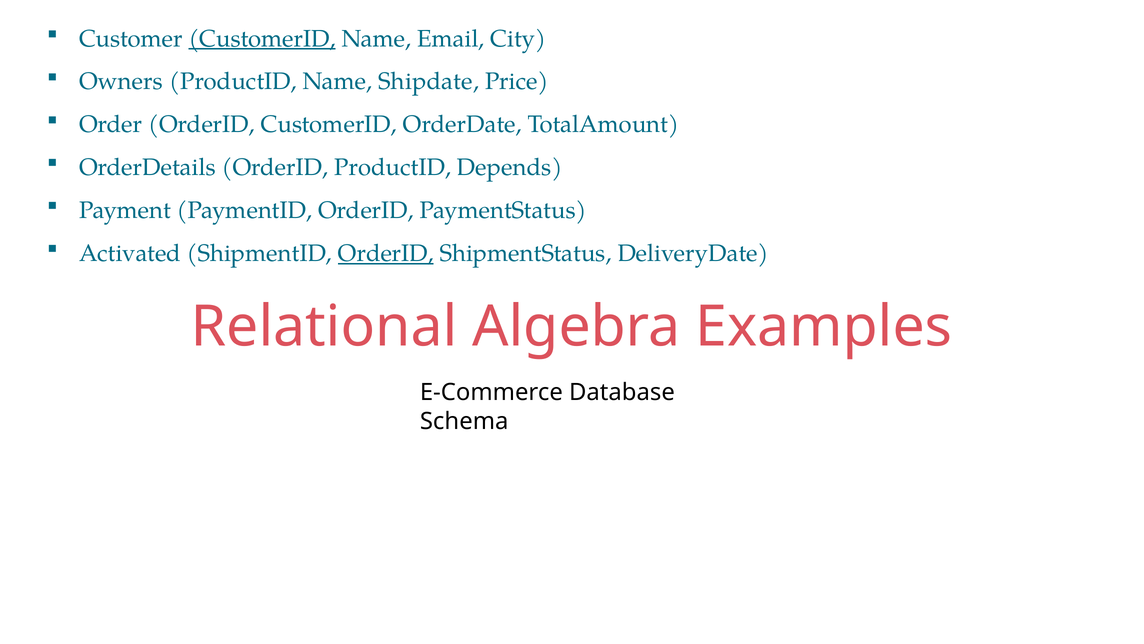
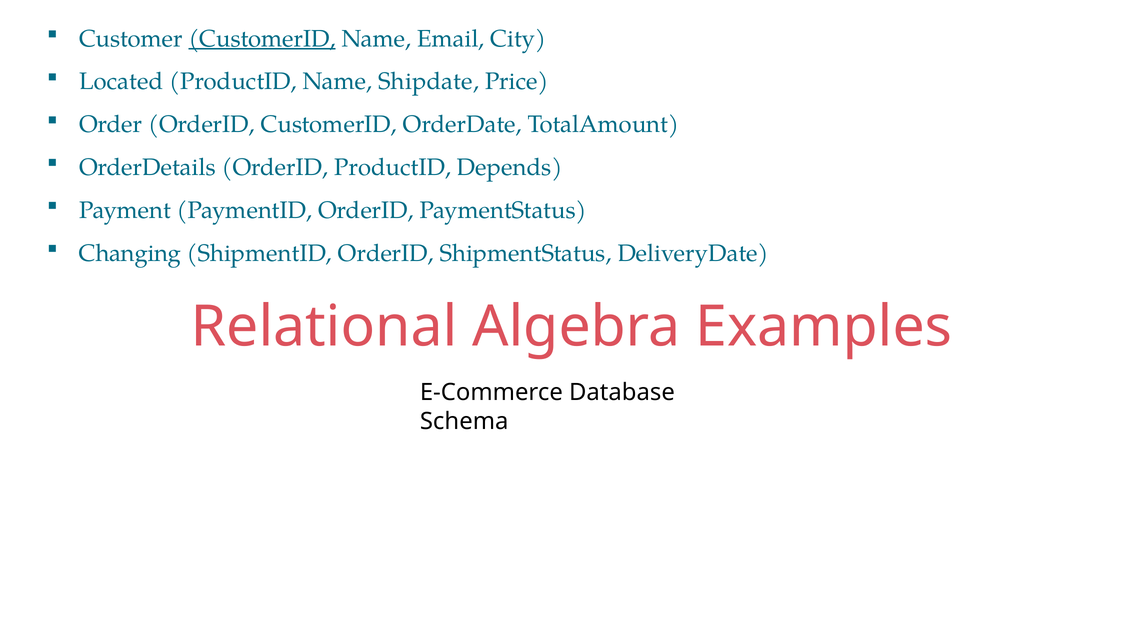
Owners: Owners -> Located (121, 82)
Activated: Activated -> Changing (130, 253)
OrderID underline: present -> none (386, 253)
